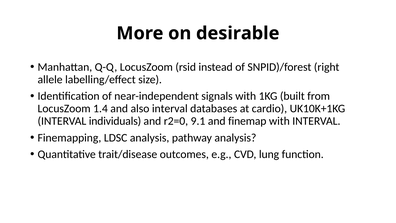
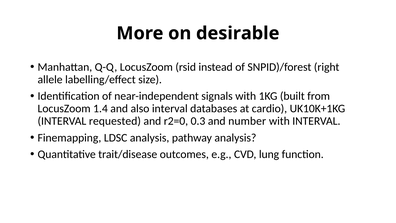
individuals: individuals -> requested (115, 121)
9.1: 9.1 -> 0.3 (198, 121)
finemap: finemap -> number (247, 121)
